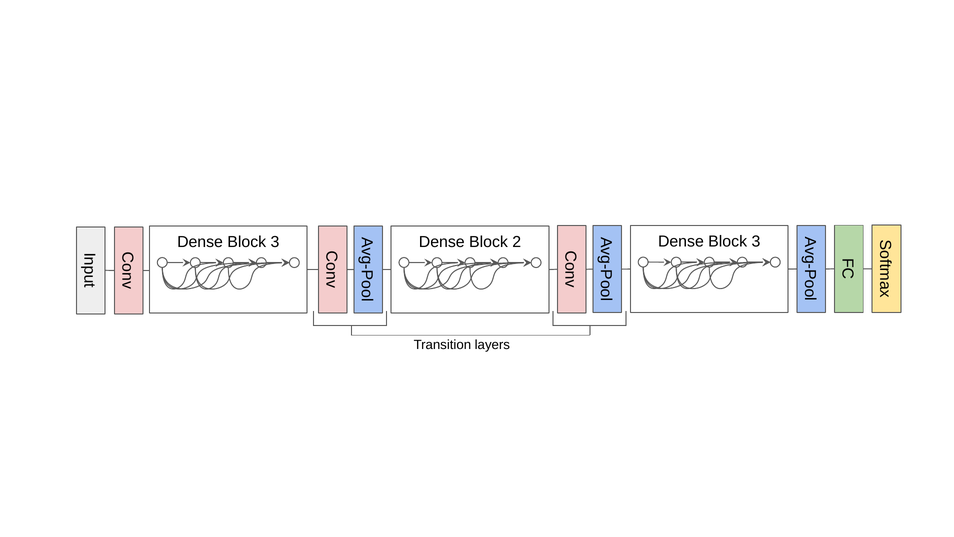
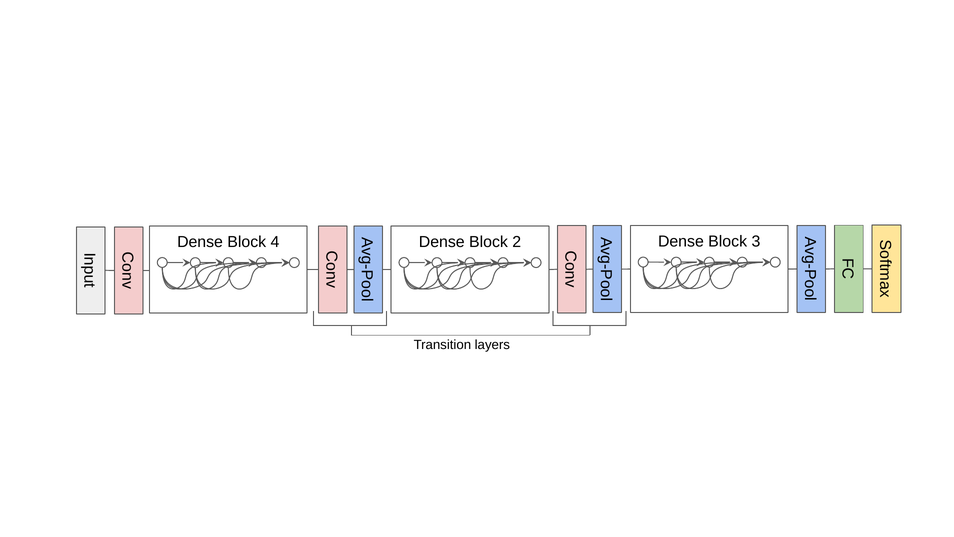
3: 3 -> 4 (275, 242)
